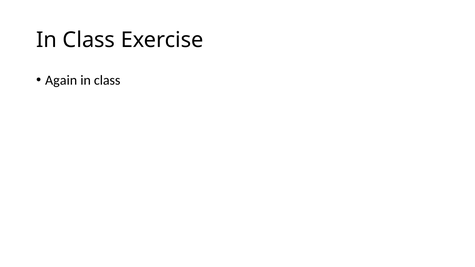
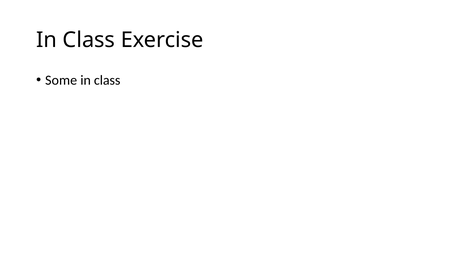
Again: Again -> Some (61, 80)
